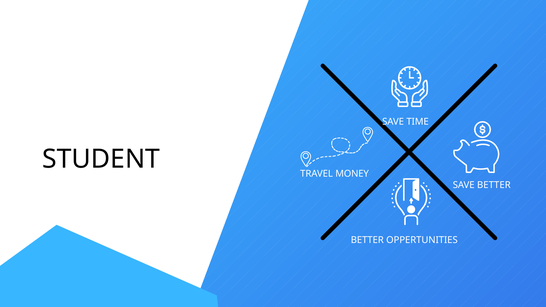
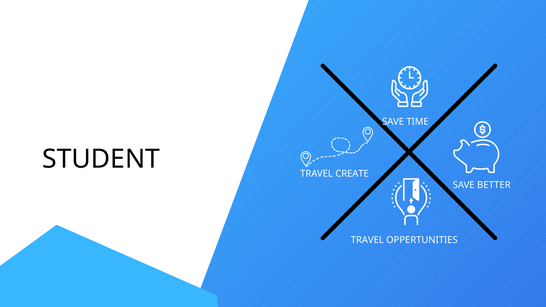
MONEY: MONEY -> CREATE (352, 174)
BETTER: BETTER -> TRAVEL (367, 240)
